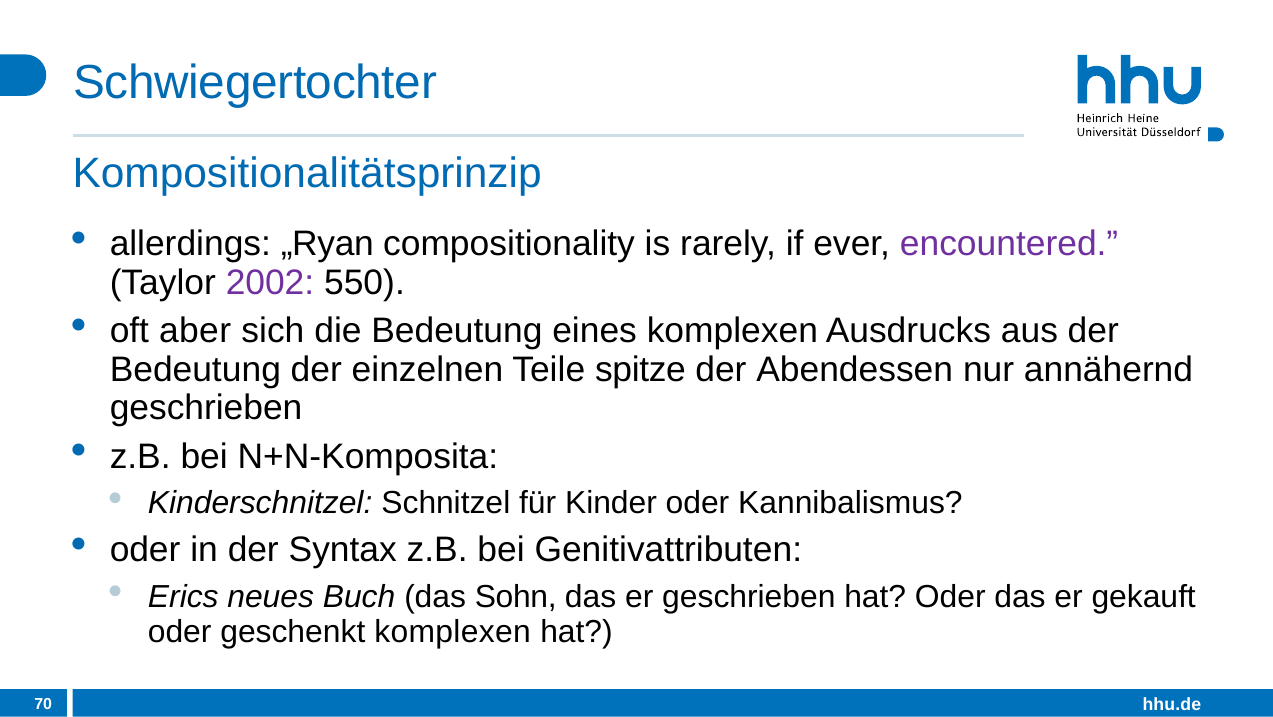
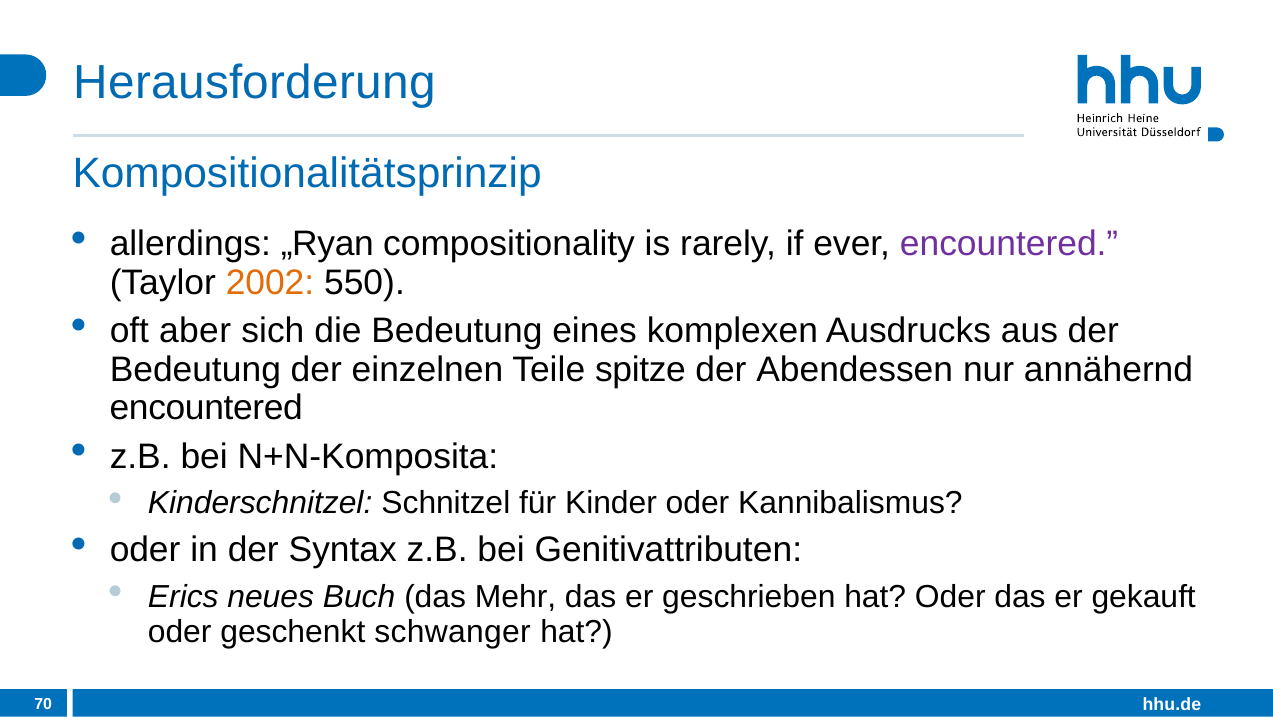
Schwiegertochter: Schwiegertochter -> Herausforderung (255, 83)
2002 colour: purple -> orange (270, 282)
geschrieben: geschrieben -> encountered (206, 408)
Sohn: Sohn -> Mehr (516, 597)
geschenkt komplexen: komplexen -> schwanger (453, 631)
